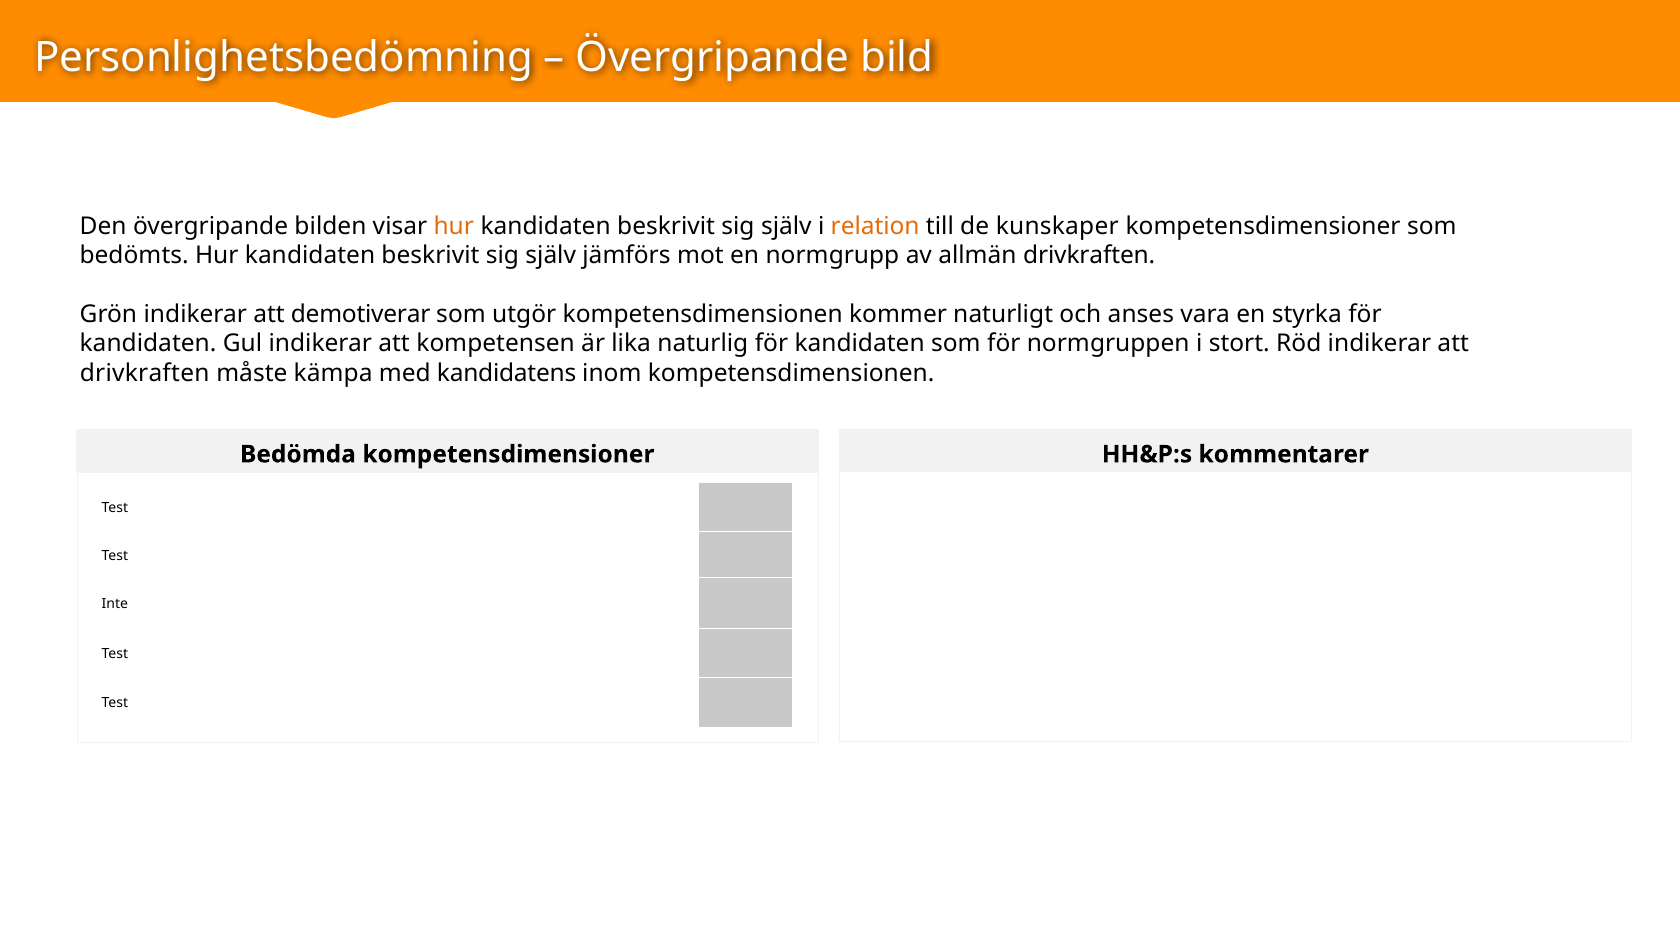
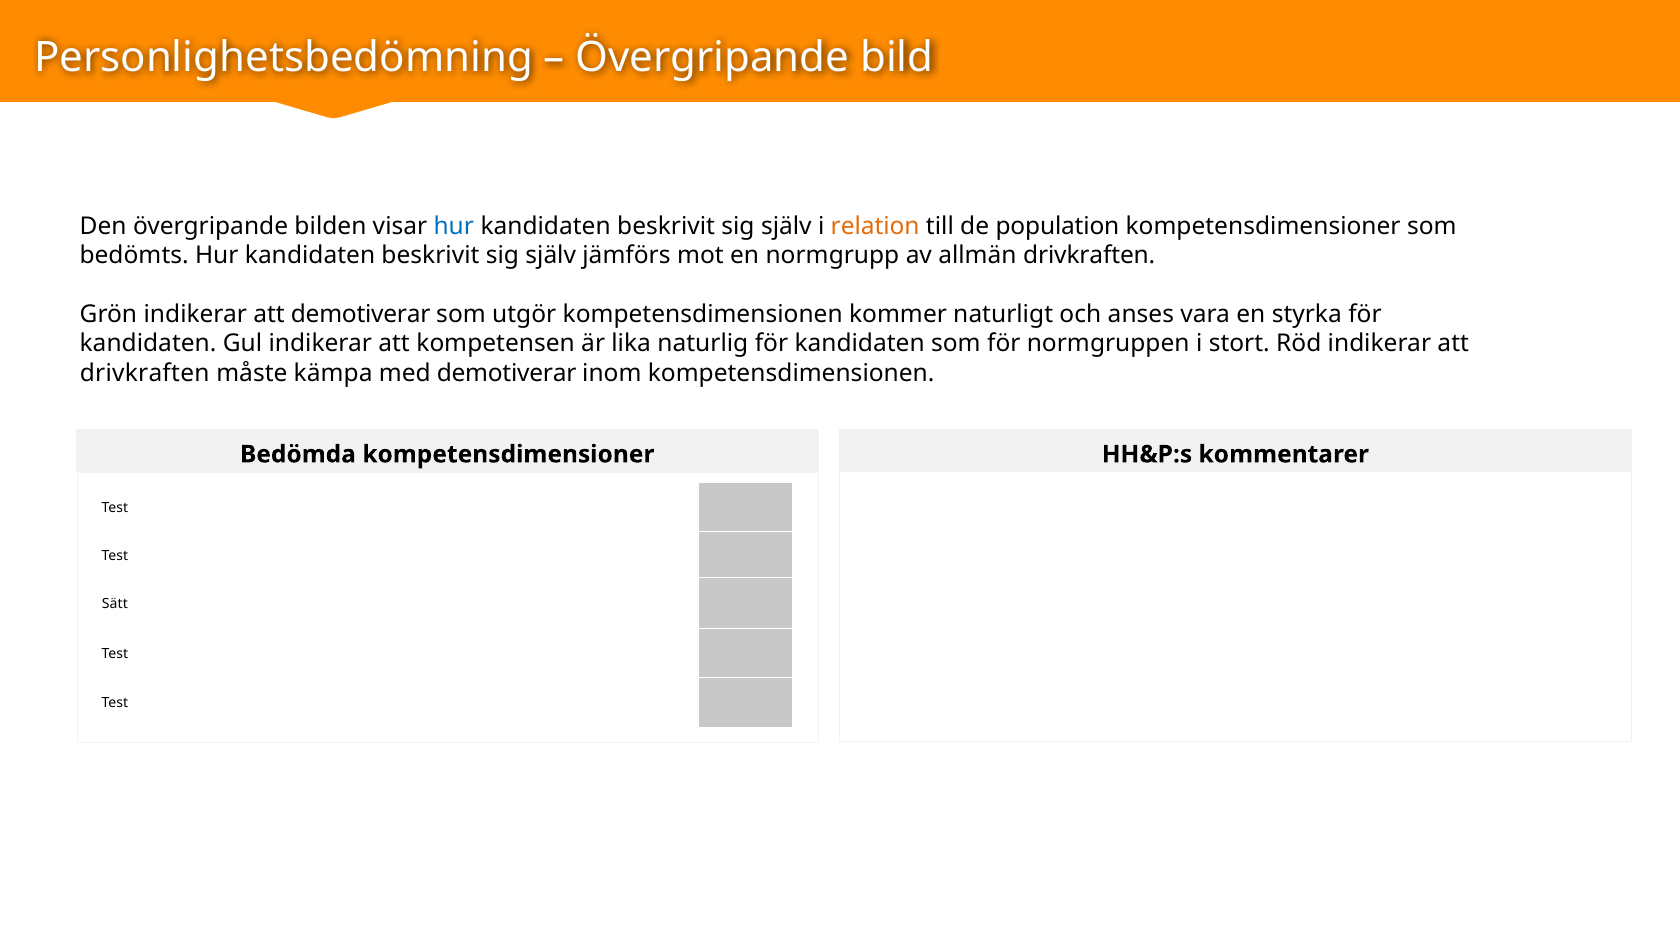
hur colour: orange -> blue (454, 226)
kunskaper: kunskaper -> population (1057, 226)
med kandidatens: kandidatens -> demotiverar (507, 373)
Inte: Inte -> Sätt (115, 604)
